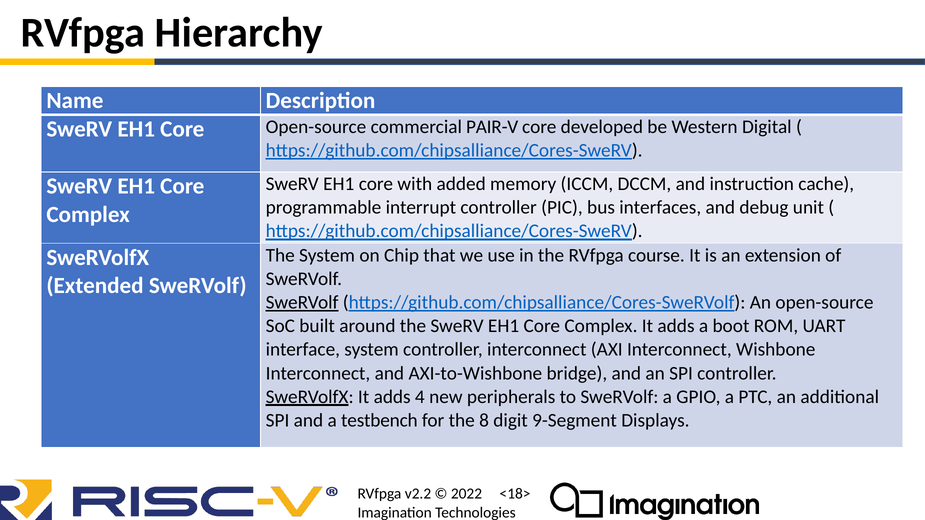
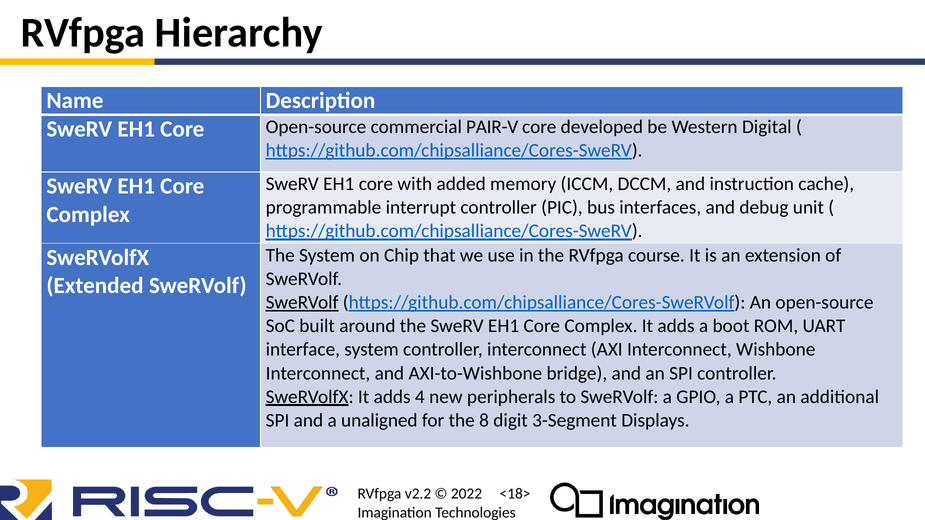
testbench: testbench -> unaligned (379, 421)
9-Segment: 9-Segment -> 3-Segment (575, 421)
